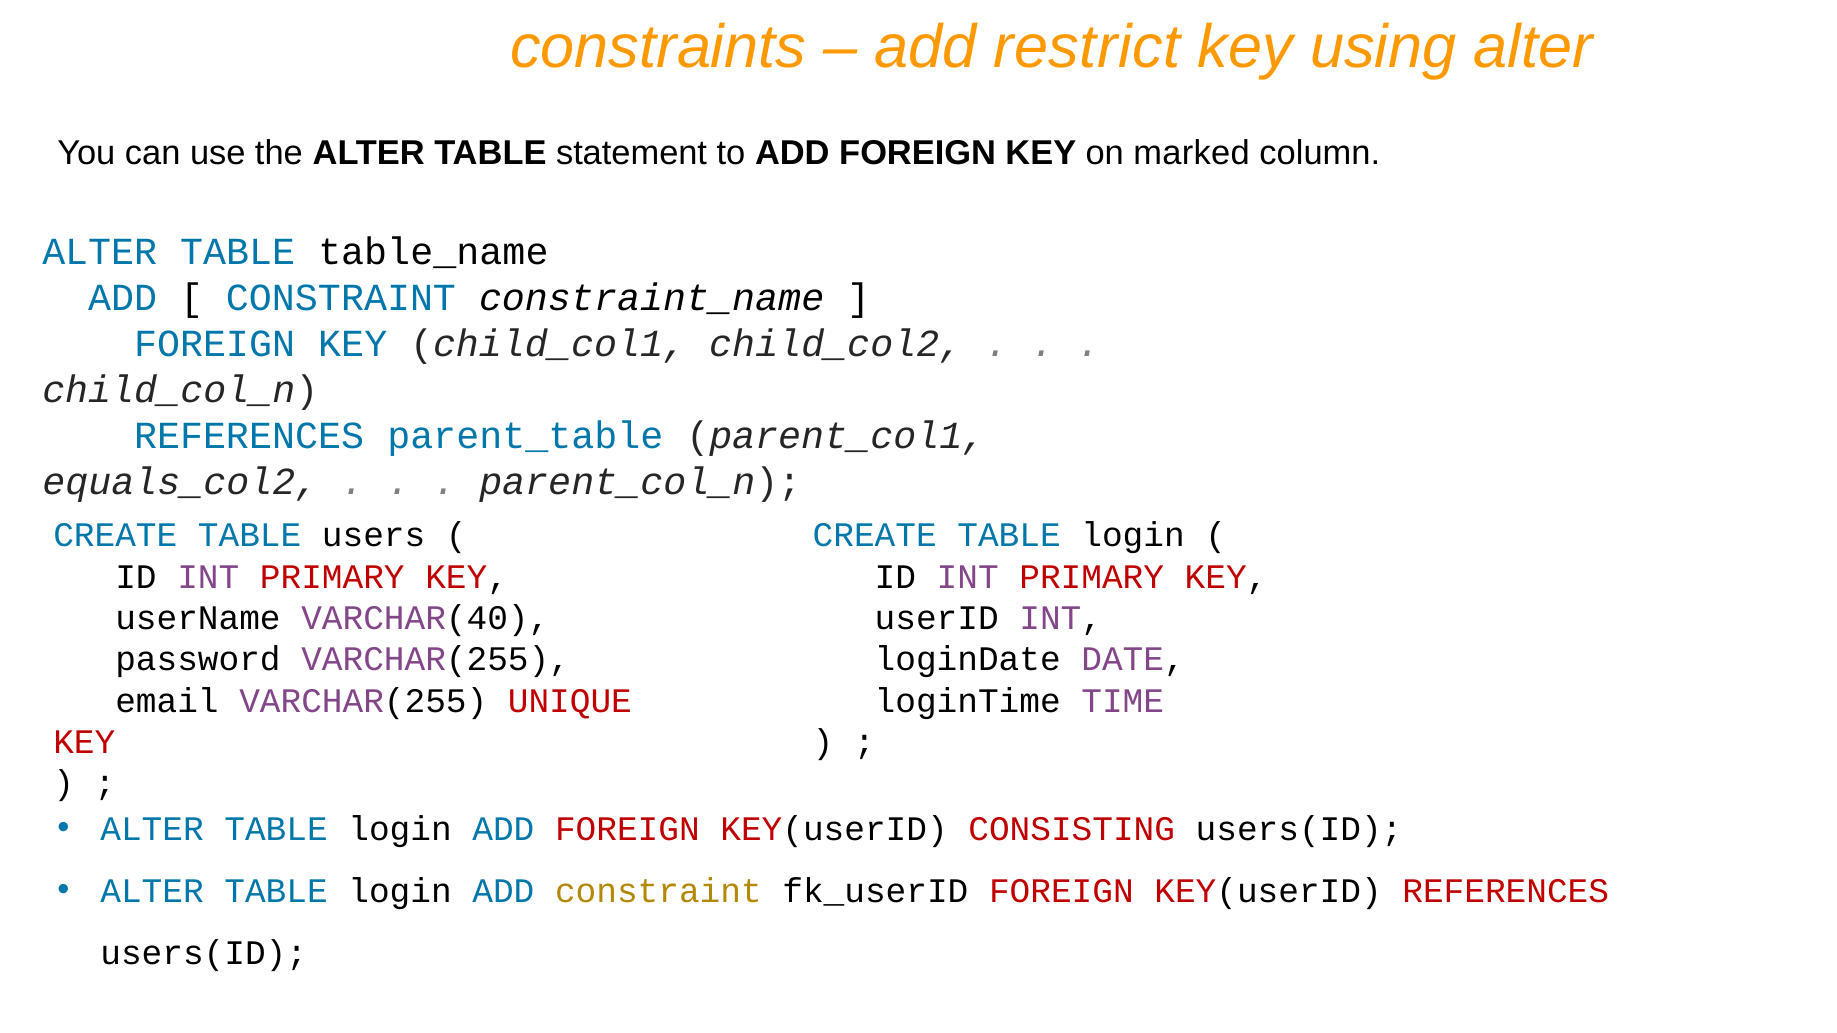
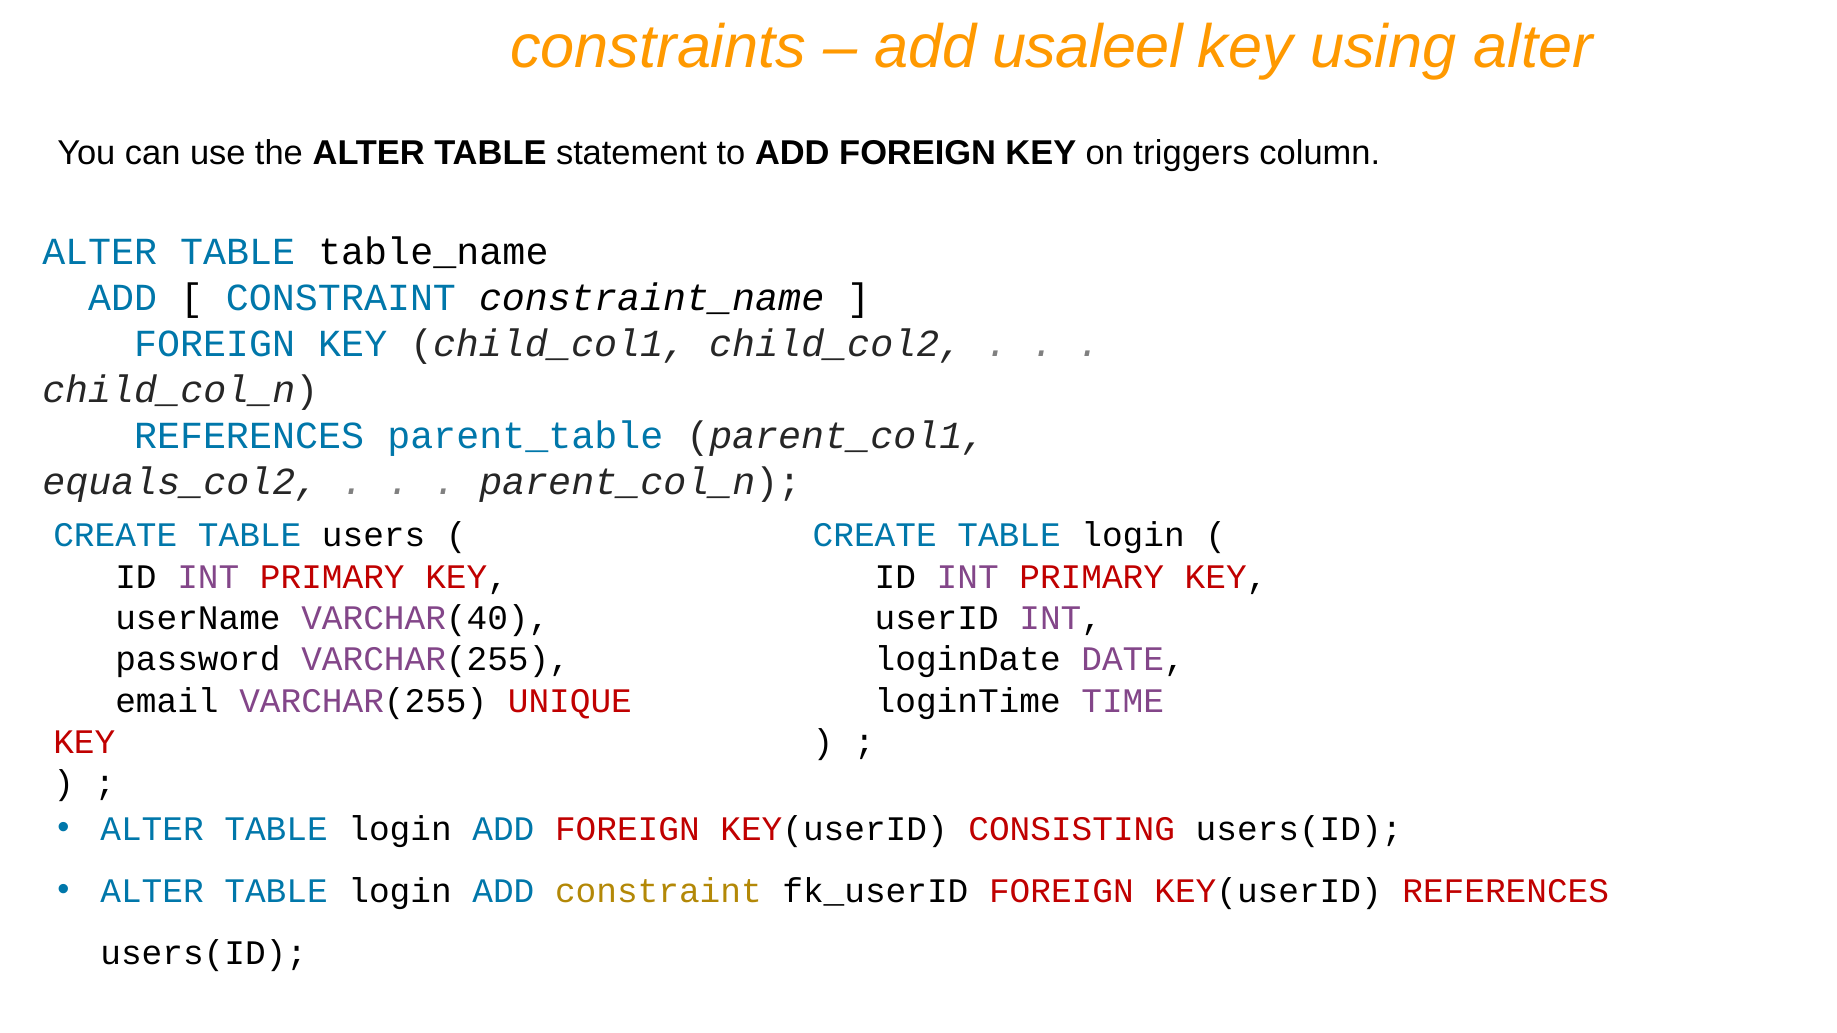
restrict: restrict -> usaleel (1087, 48)
marked: marked -> triggers (1192, 153)
